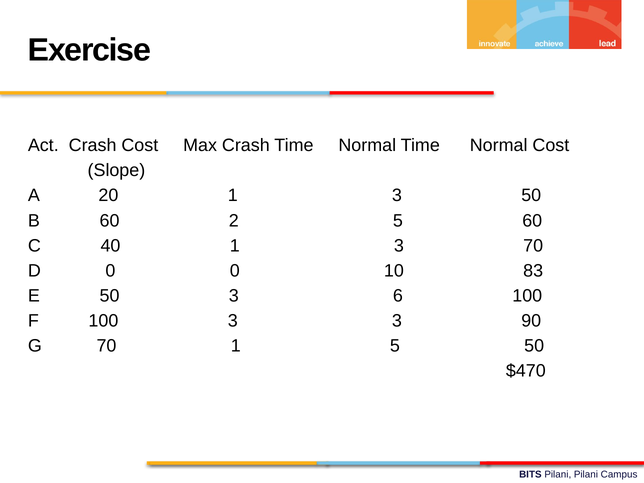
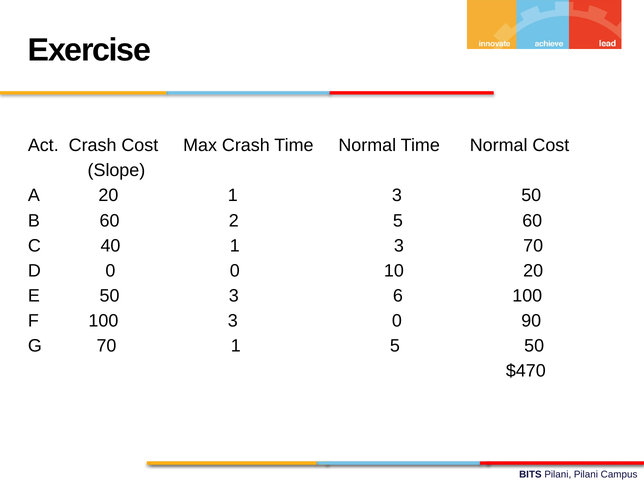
10 83: 83 -> 20 (533, 271)
3 3: 3 -> 0 (397, 321)
